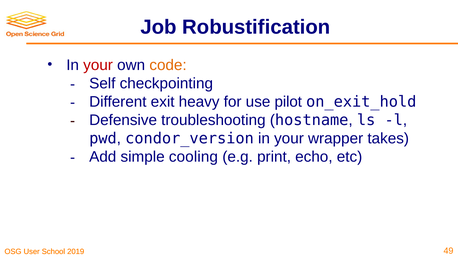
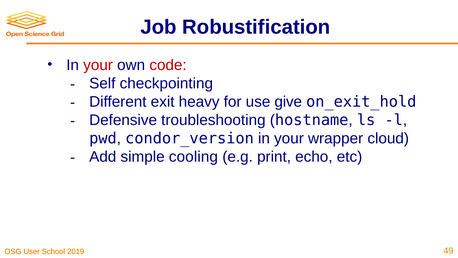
code colour: orange -> red (168, 65)
pilot: pilot -> give (288, 102)
takes: takes -> cloud (388, 138)
